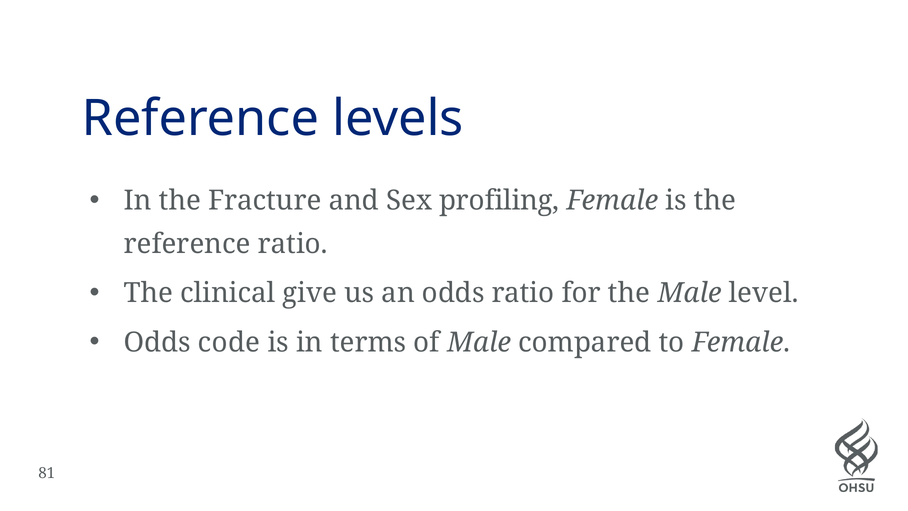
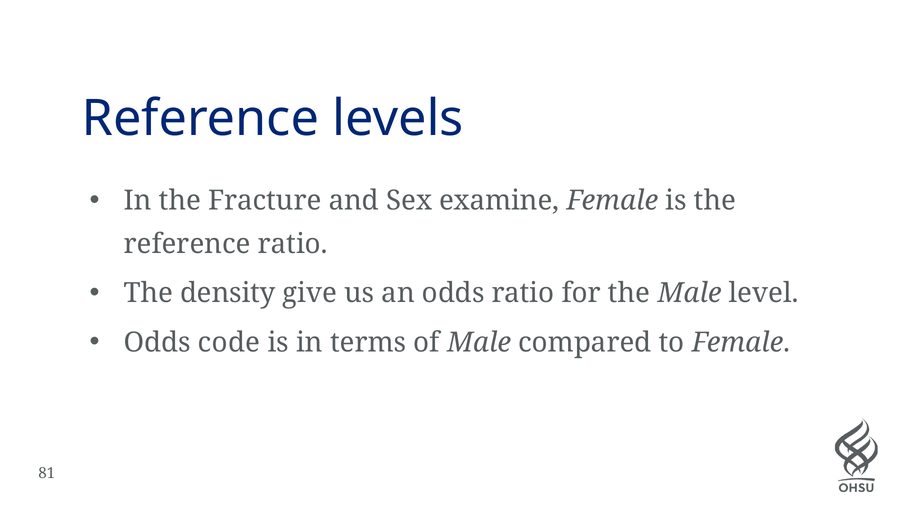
profiling: profiling -> examine (499, 201)
clinical: clinical -> density (228, 293)
